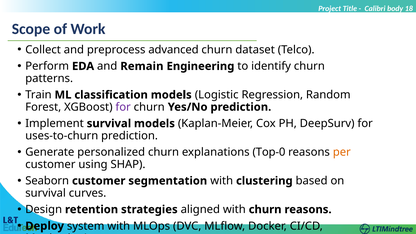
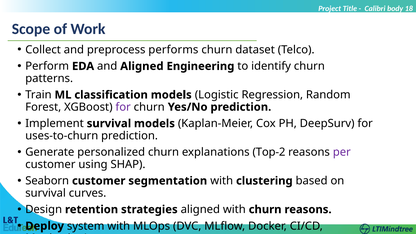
advanced: advanced -> performs (173, 50)
and Remain: Remain -> Aligned (142, 66)
Top-0: Top-0 -> Top-2 (269, 152)
per colour: orange -> purple (342, 152)
